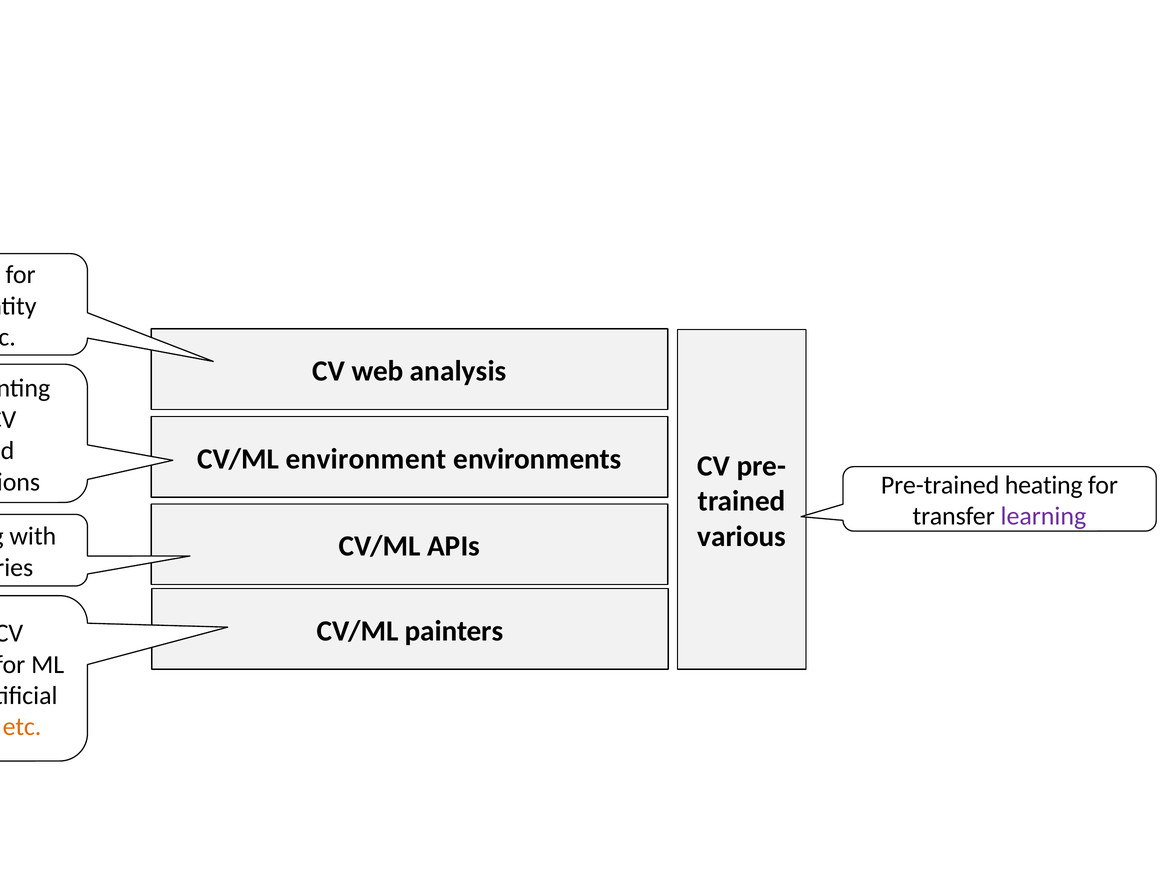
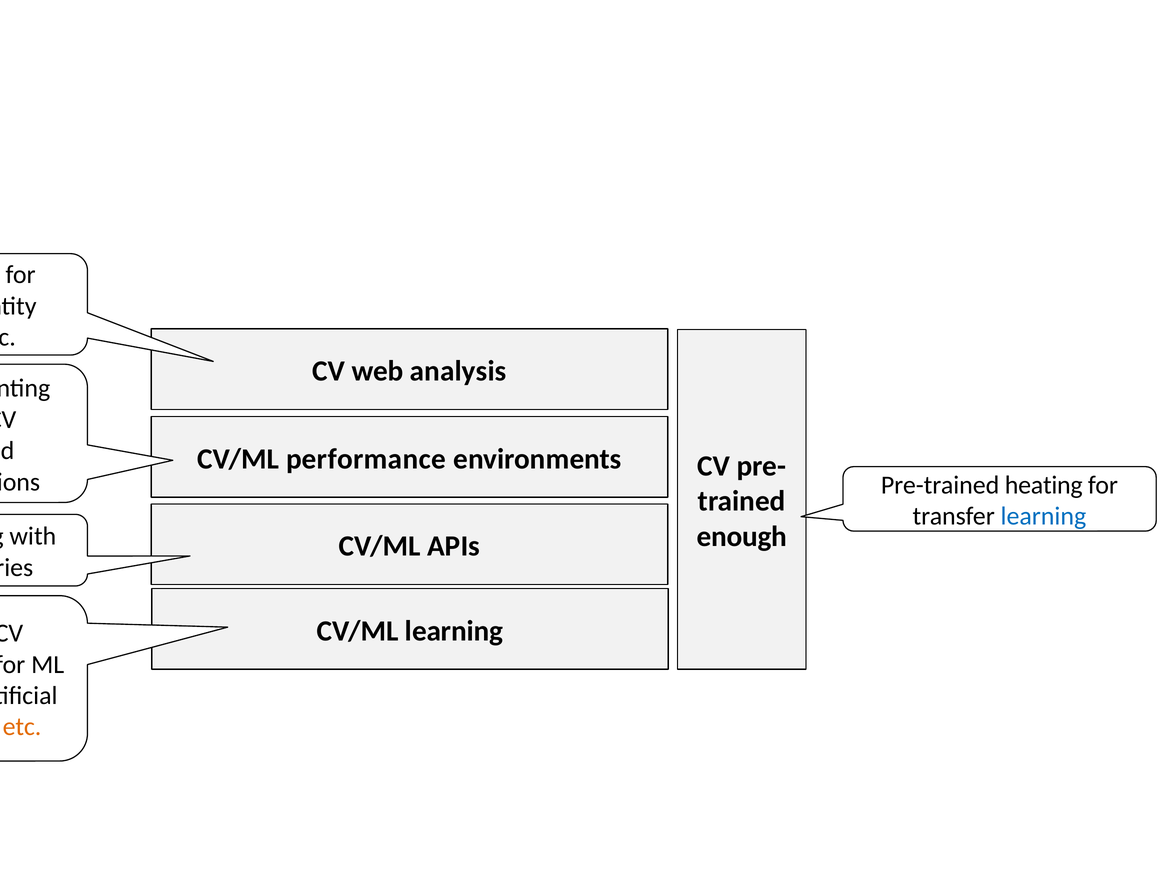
environment: environment -> performance (366, 459)
learning colour: purple -> blue (1043, 516)
various: various -> enough (742, 536)
CV/ML painters: painters -> learning (454, 631)
